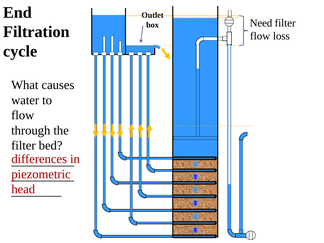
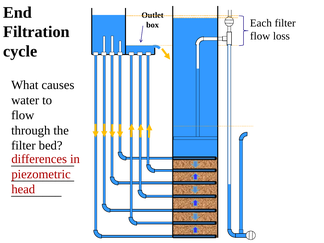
Need: Need -> Each (261, 23)
